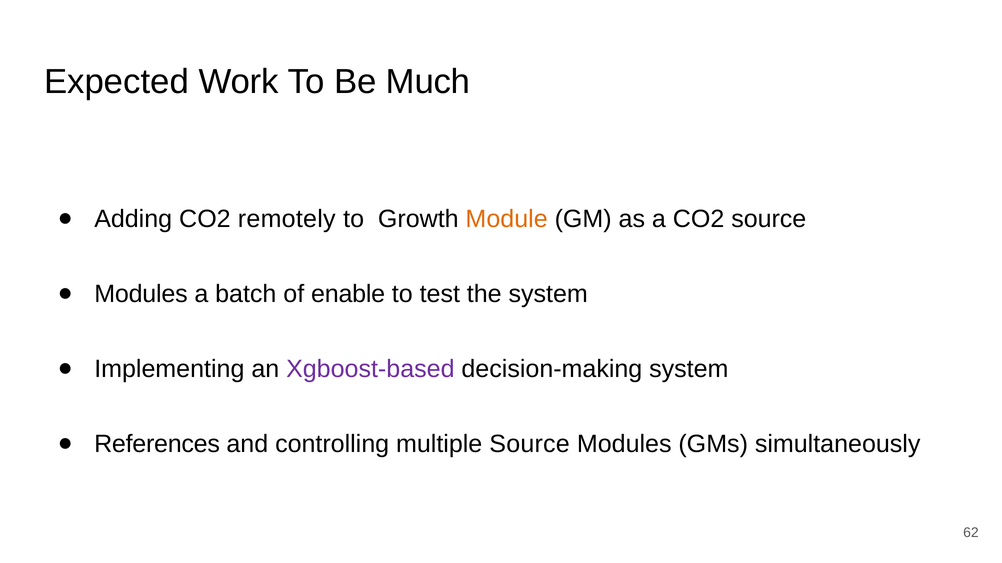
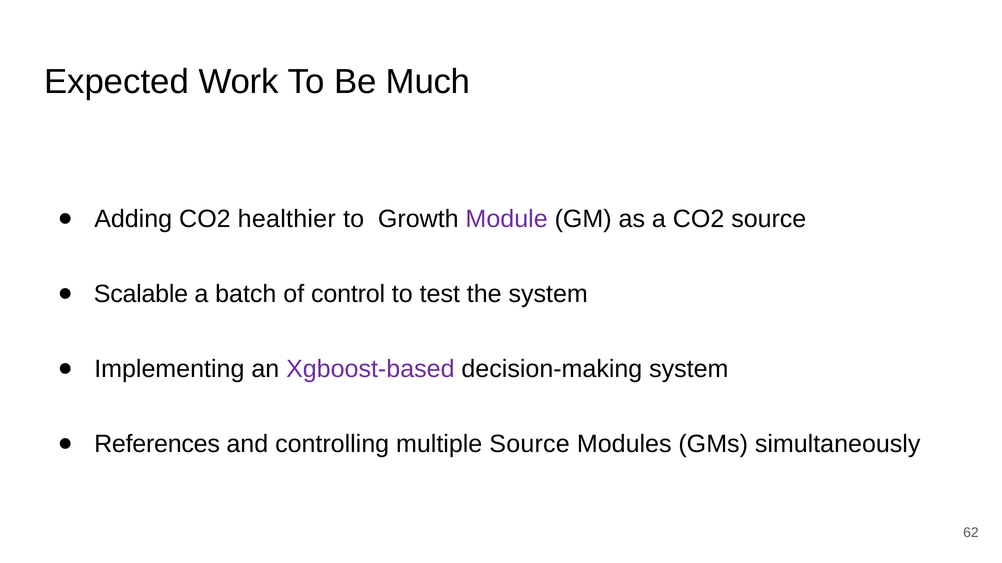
remotely: remotely -> healthier (287, 219)
Module colour: orange -> purple (507, 219)
Modules: Modules -> Scalable (141, 294)
enable: enable -> control (348, 294)
